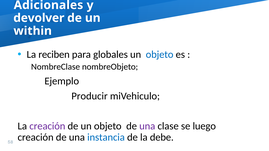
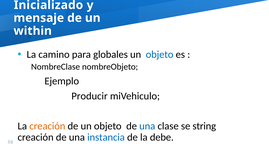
Adicionales: Adicionales -> Inicializado (48, 5)
devolver: devolver -> mensaje (39, 18)
reciben: reciben -> camino (54, 55)
creación colour: purple -> orange (47, 126)
una colour: purple -> blue (147, 126)
luego: luego -> string (204, 126)
